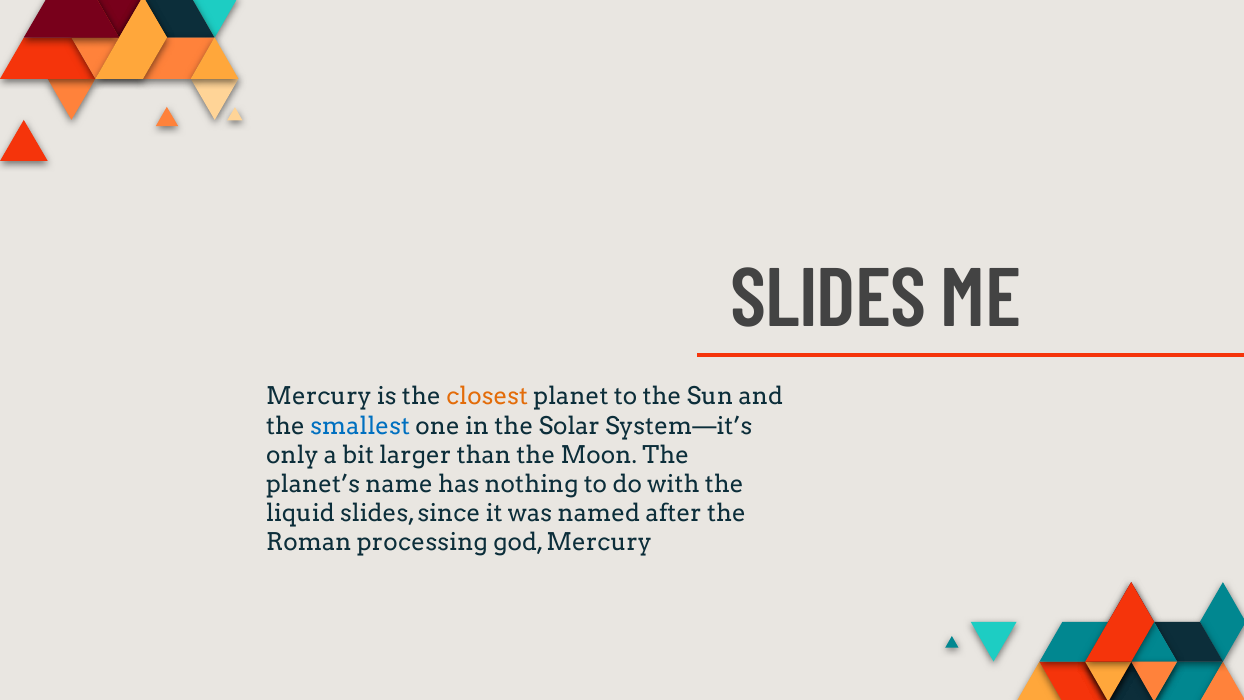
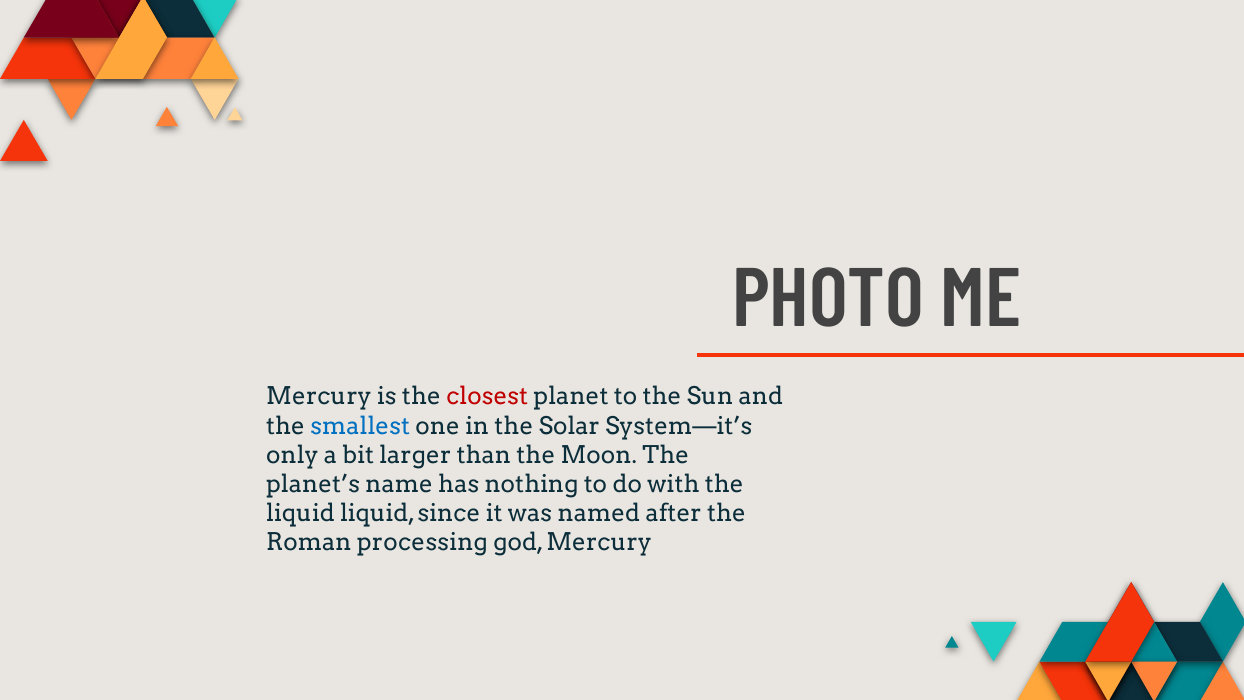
SLIDES: SLIDES -> PHOTO (828, 299)
closest colour: orange -> red (487, 397)
liquid slides: slides -> liquid (378, 513)
